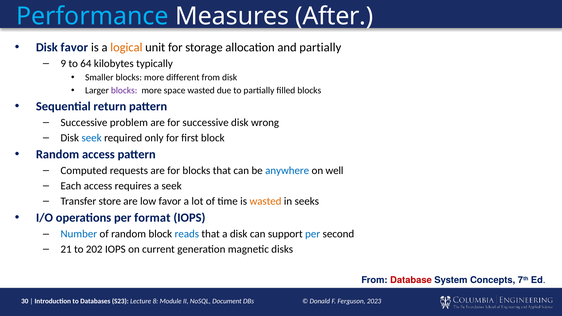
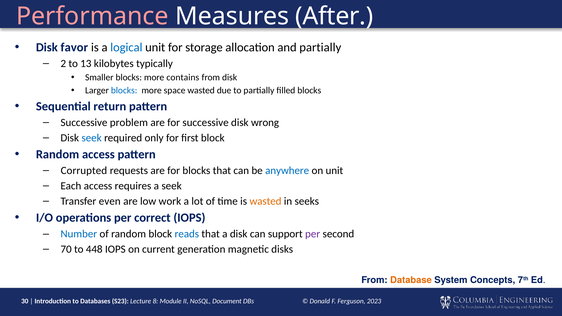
Performance colour: light blue -> pink (92, 16)
logical colour: orange -> blue (126, 47)
9: 9 -> 2 (63, 64)
64: 64 -> 13 (86, 64)
different: different -> contains (183, 77)
blocks colour: purple -> blue (124, 91)
Computed: Computed -> Corrupted (84, 171)
on well: well -> unit (334, 171)
store: store -> even (110, 201)
low favor: favor -> work (170, 201)
format: format -> correct (152, 218)
per colour: blue -> purple (313, 234)
21: 21 -> 70 (66, 249)
202: 202 -> 448 (94, 249)
Database colour: red -> orange (411, 280)
